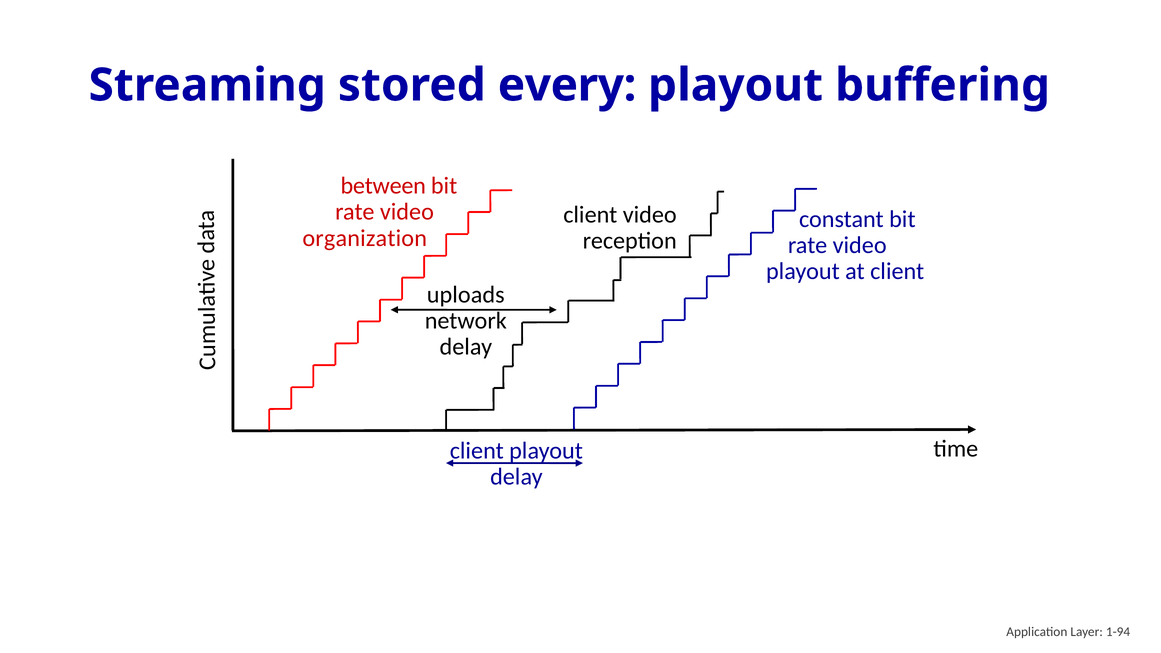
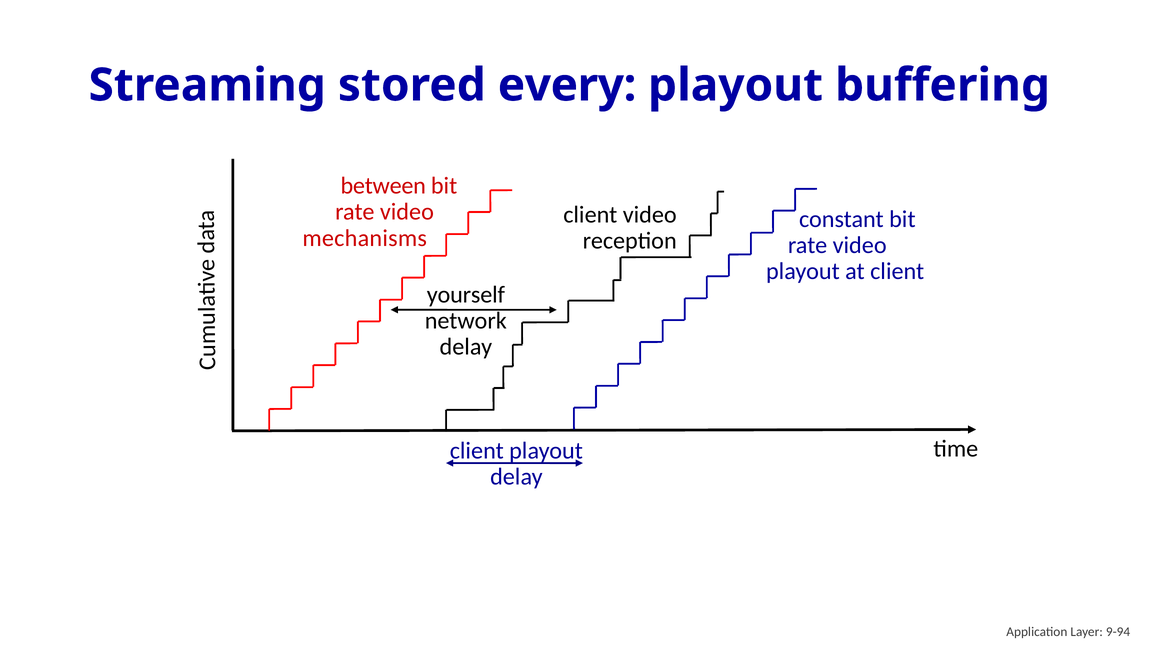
organization: organization -> mechanisms (365, 238)
uploads: uploads -> yourself (466, 295)
1-94: 1-94 -> 9-94 (1118, 632)
